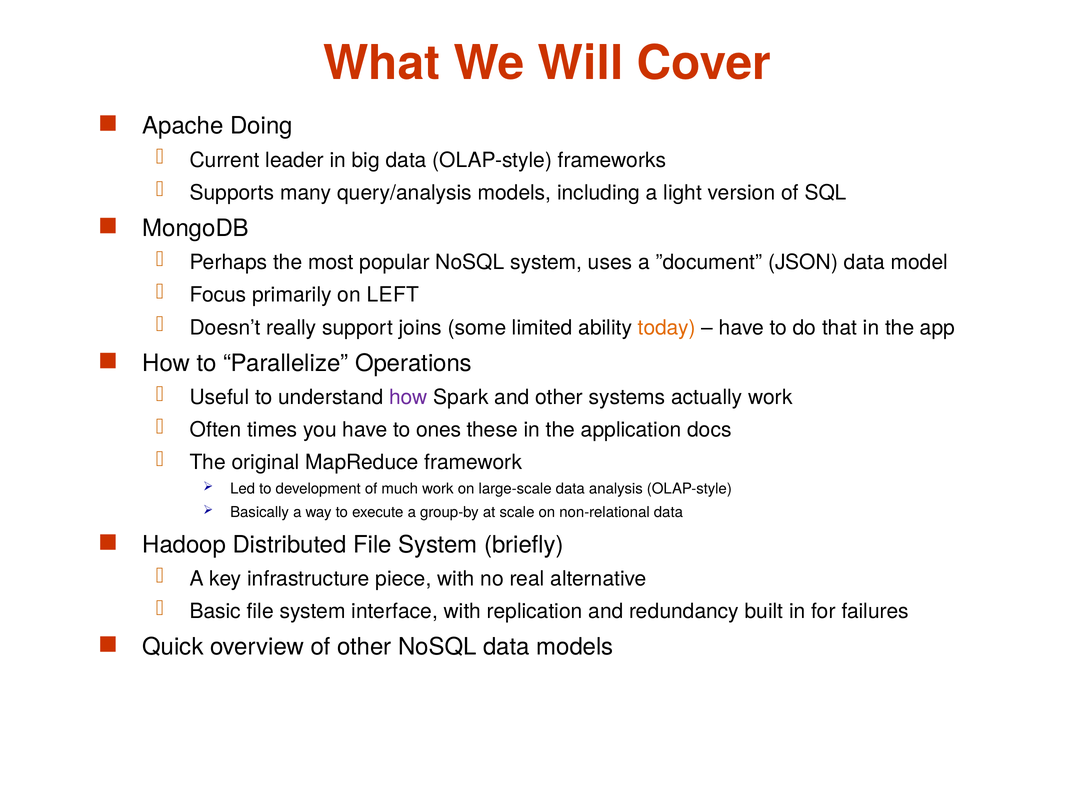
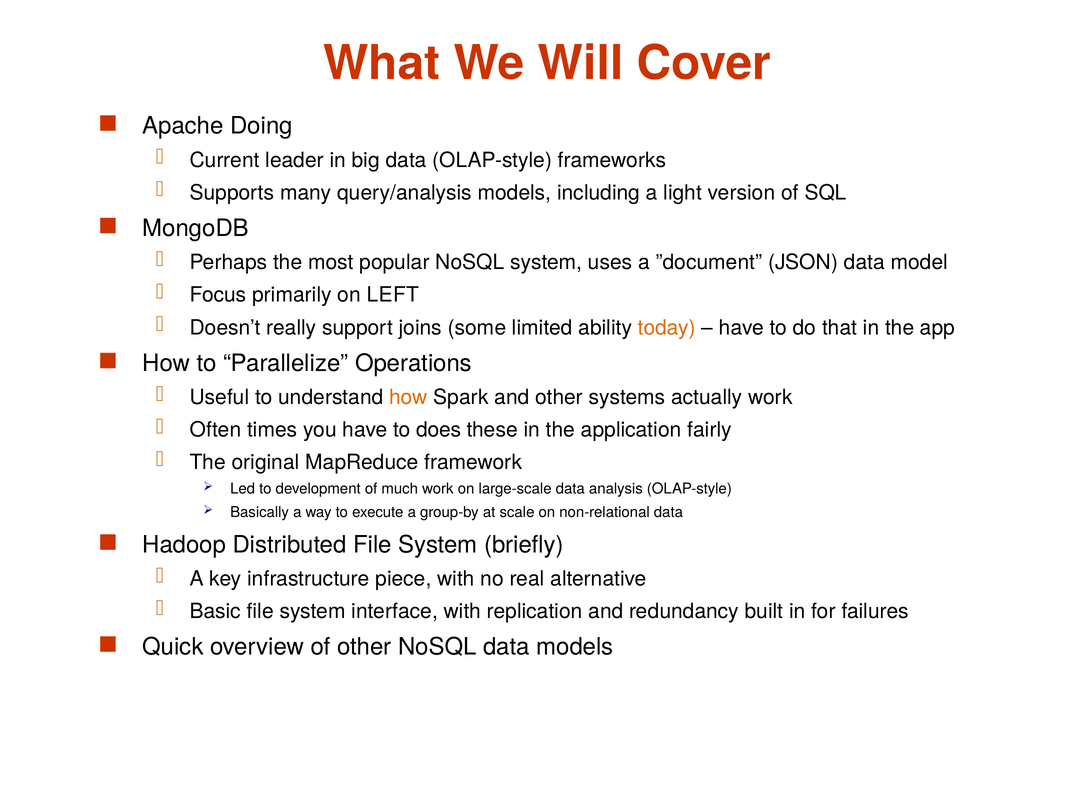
how colour: purple -> orange (408, 397)
ones: ones -> does (439, 430)
docs: docs -> fairly (709, 430)
